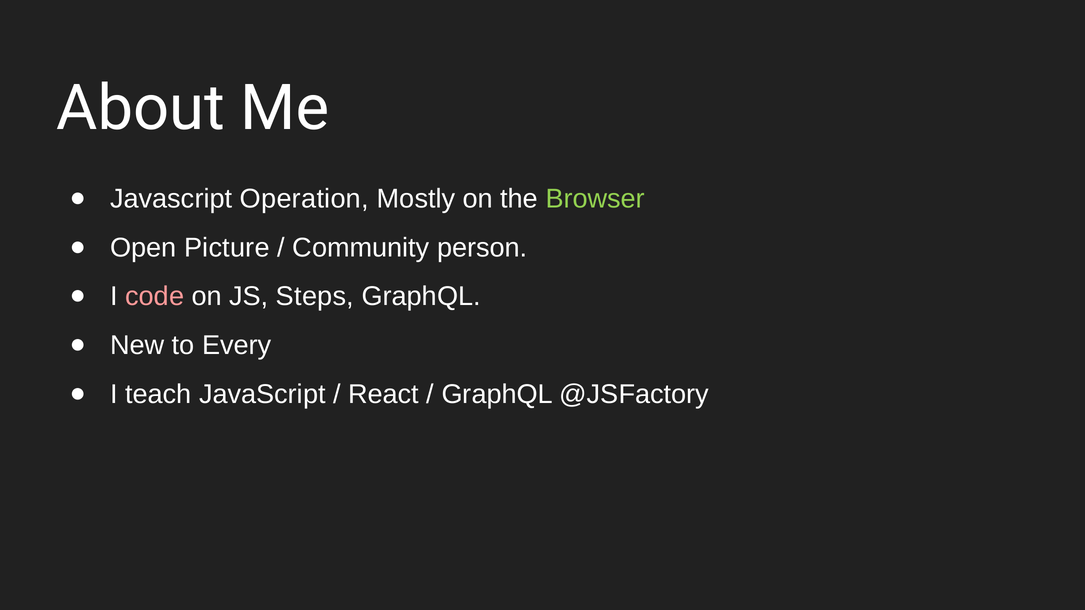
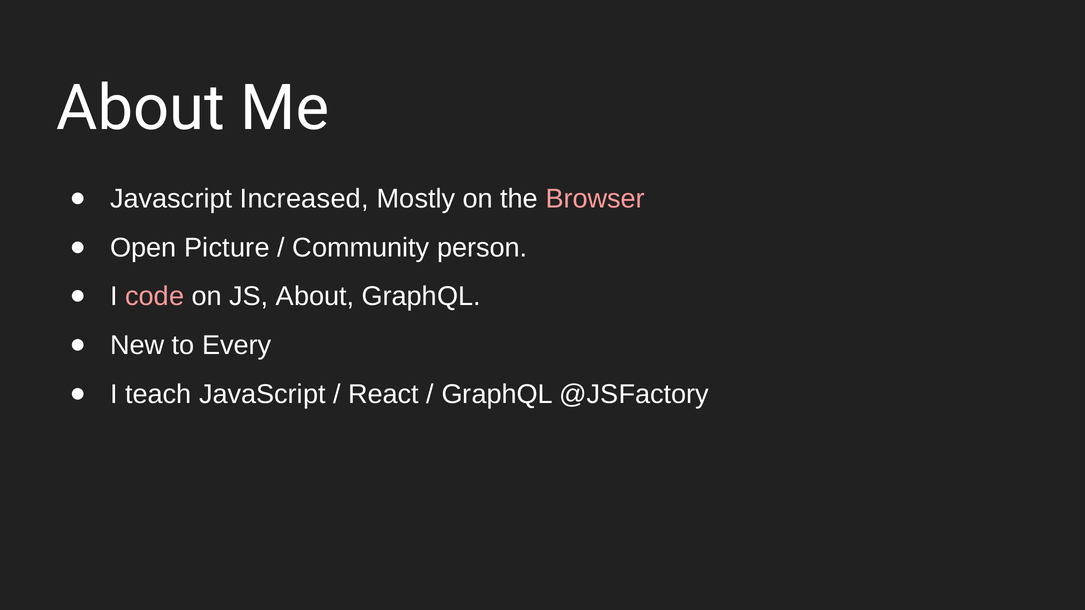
Operation: Operation -> Increased (304, 199)
Browser colour: light green -> pink (595, 199)
JS Steps: Steps -> About (315, 297)
